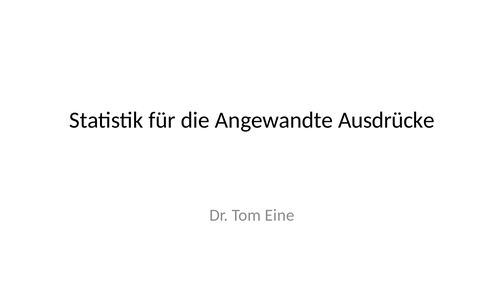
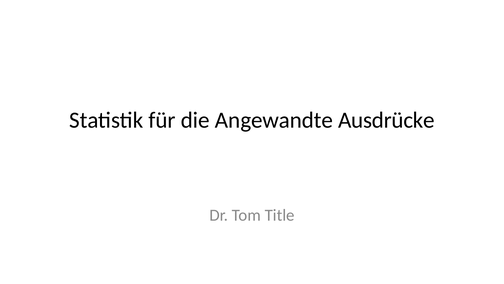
Eine: Eine -> Title (280, 215)
